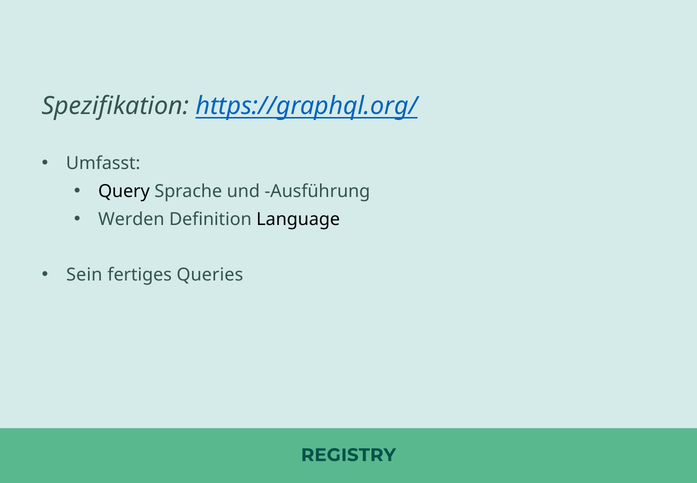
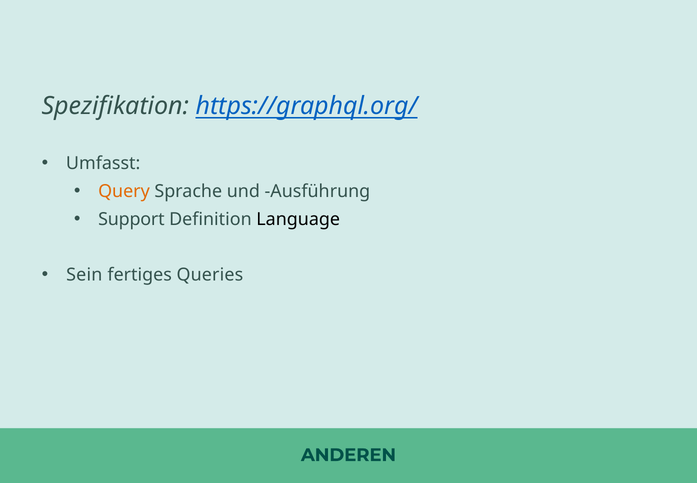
Query colour: black -> orange (124, 191)
Werden: Werden -> Support (131, 219)
REGISTRY: REGISTRY -> ANDEREN (349, 455)
